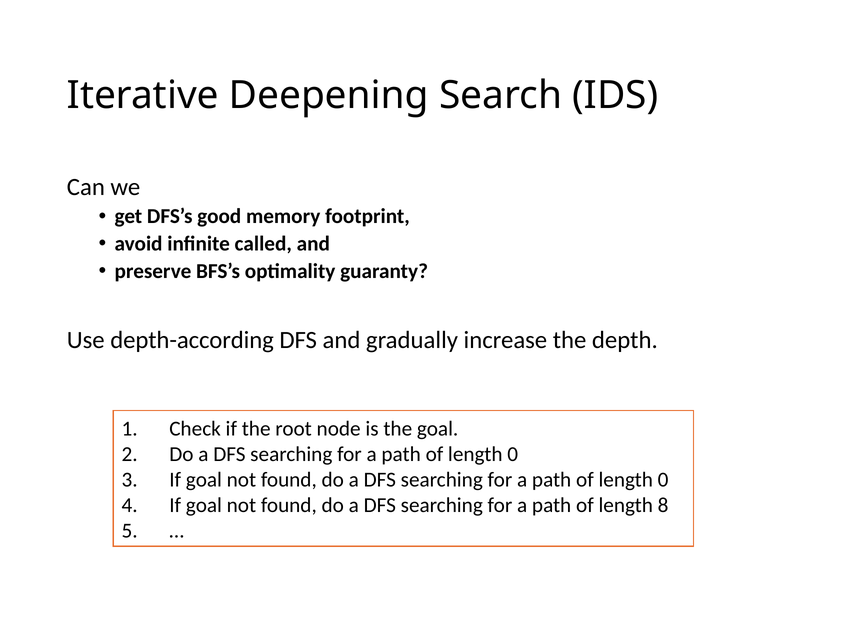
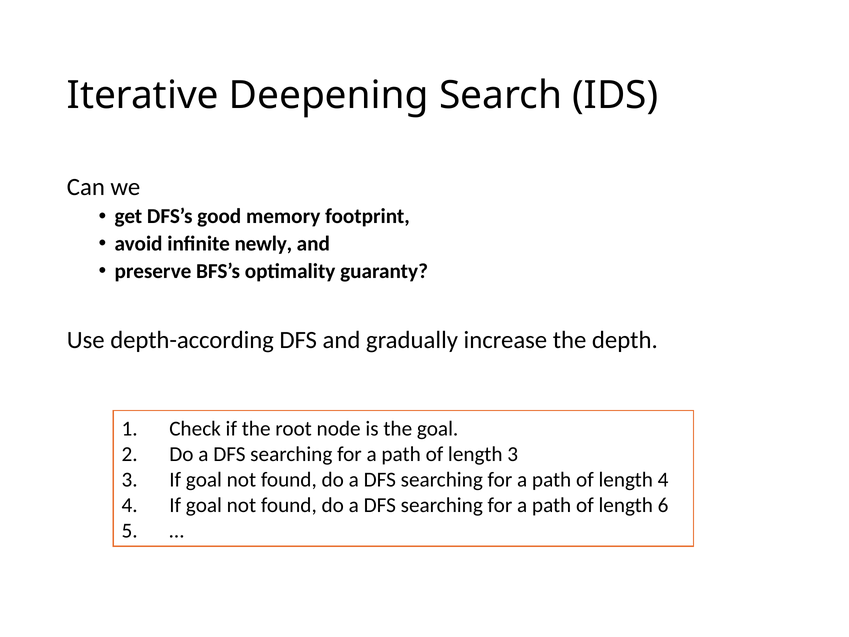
called: called -> newly (263, 244)
0: 0 -> 3 (513, 454)
0: 0 -> 4 (663, 480)
8: 8 -> 6 (663, 505)
